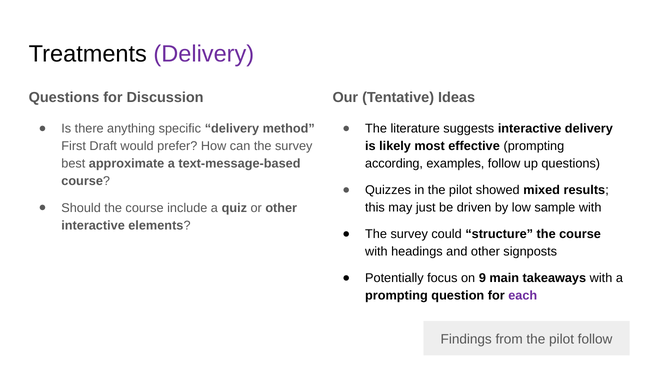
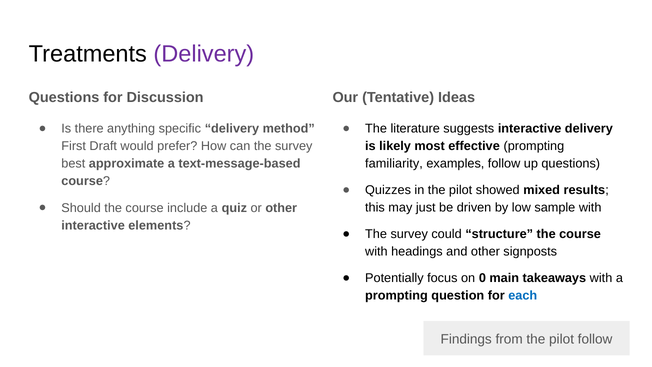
according: according -> familiarity (394, 163)
9: 9 -> 0 (482, 278)
each colour: purple -> blue (523, 296)
